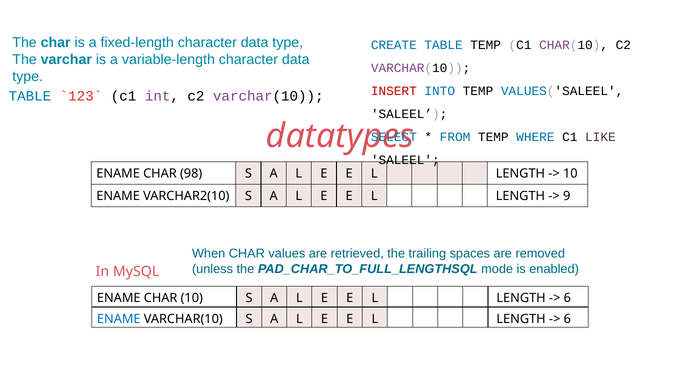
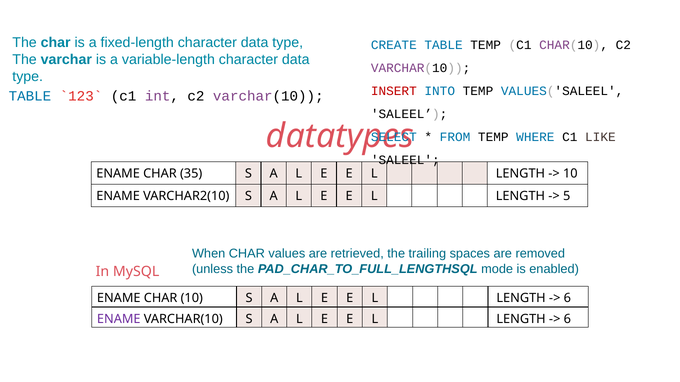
98: 98 -> 35 (191, 174)
9: 9 -> 5 (567, 196)
ENAME colour: blue -> purple (119, 319)
